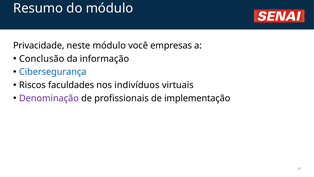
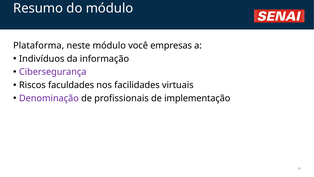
Privacidade: Privacidade -> Plataforma (39, 45)
Conclusão: Conclusão -> Indivíduos (42, 59)
Cibersegurança colour: blue -> purple (53, 72)
indivíduos: indivíduos -> facilidades (137, 85)
